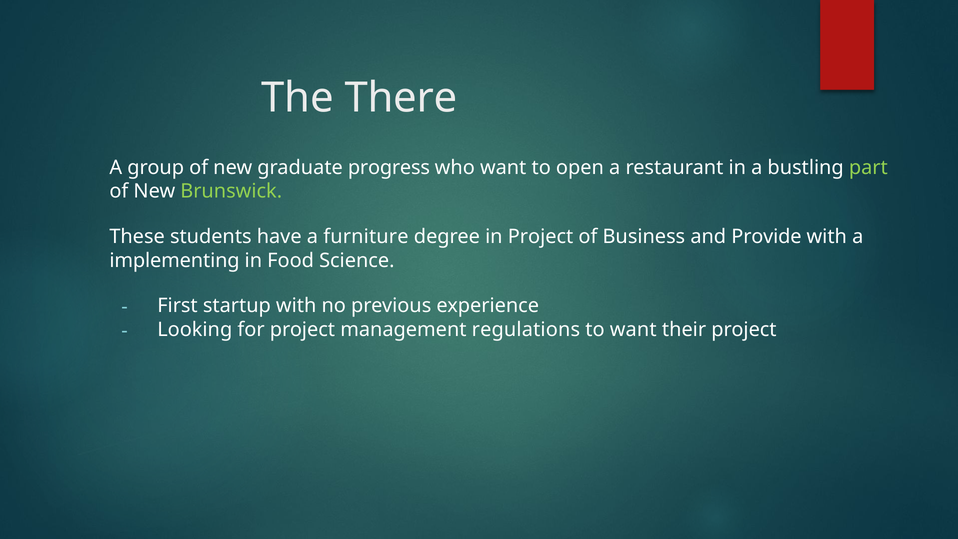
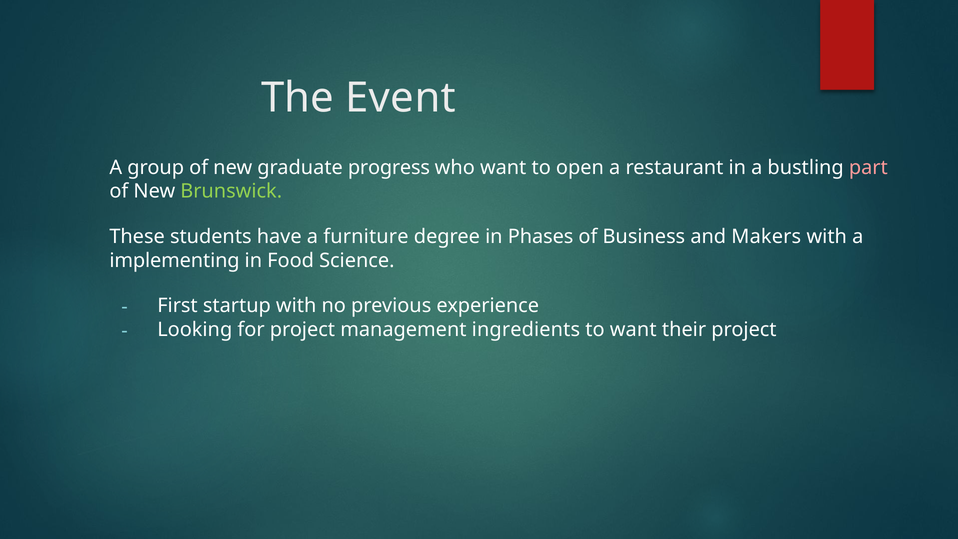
There: There -> Event (401, 98)
part colour: light green -> pink (868, 167)
in Project: Project -> Phases (541, 237)
Provide: Provide -> Makers (766, 237)
regulations: regulations -> ingredients (526, 330)
